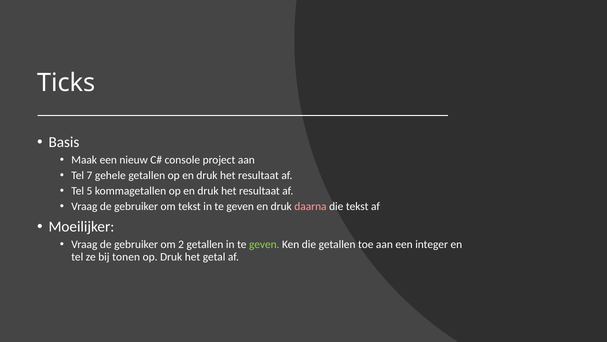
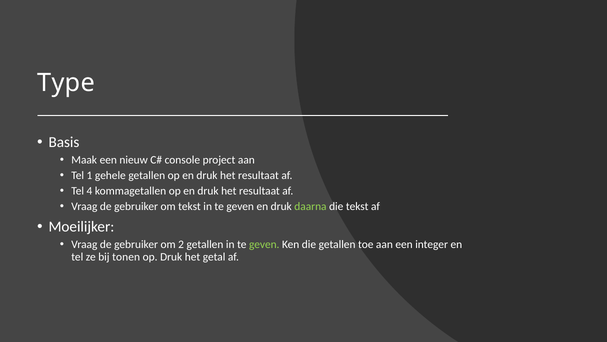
Ticks: Ticks -> Type (66, 83)
7: 7 -> 1 (90, 175)
5: 5 -> 4 (90, 190)
daarna colour: pink -> light green (310, 206)
